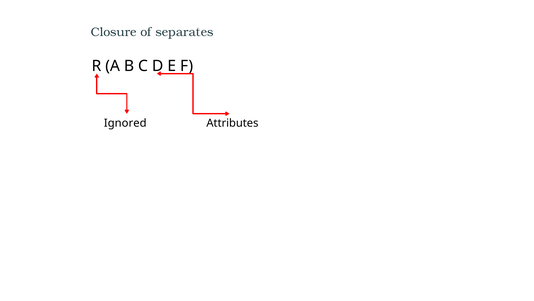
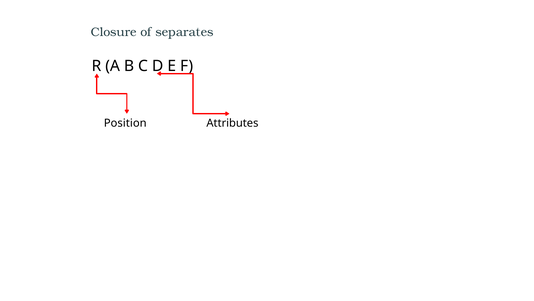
Ignored: Ignored -> Position (125, 123)
